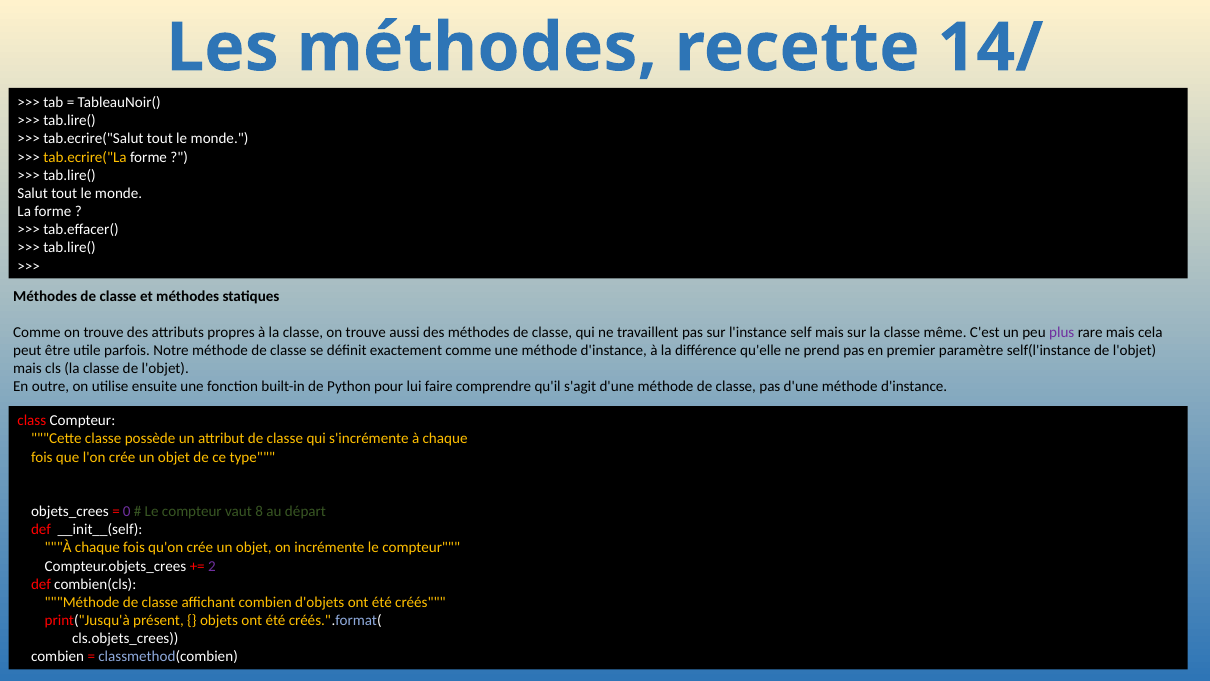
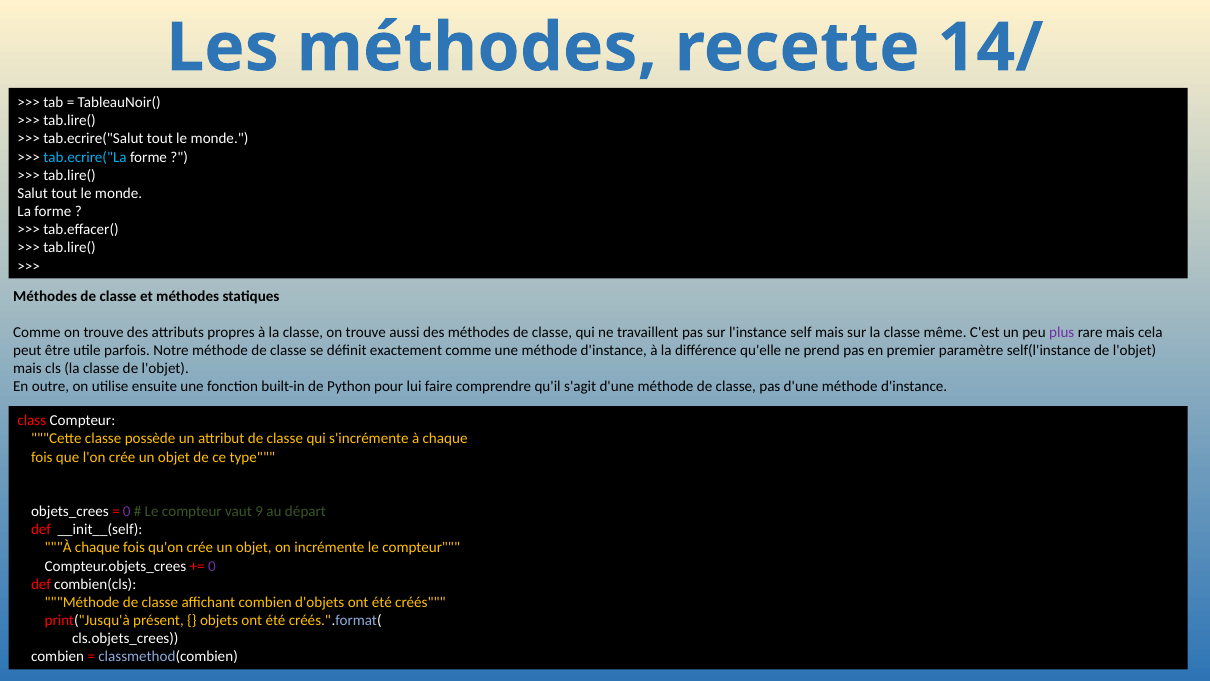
tab.ecrire("La colour: yellow -> light blue (85, 157)
8: 8 -> 9 (259, 511)
2: 2 -> 0 (212, 566)
